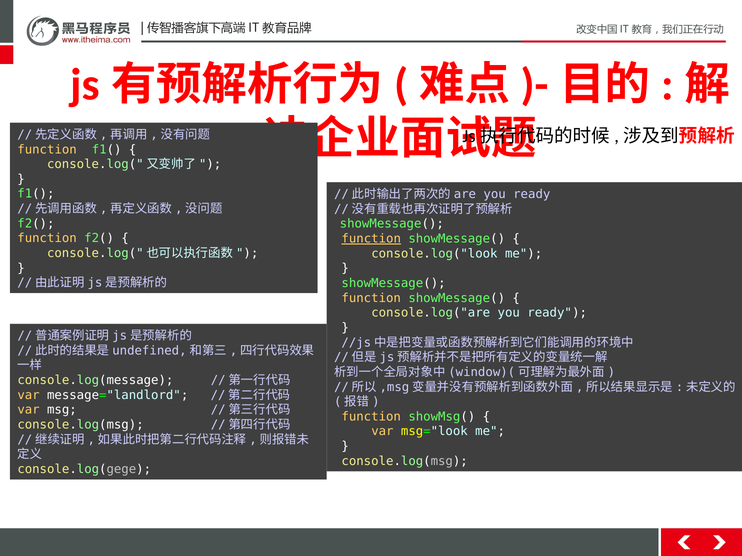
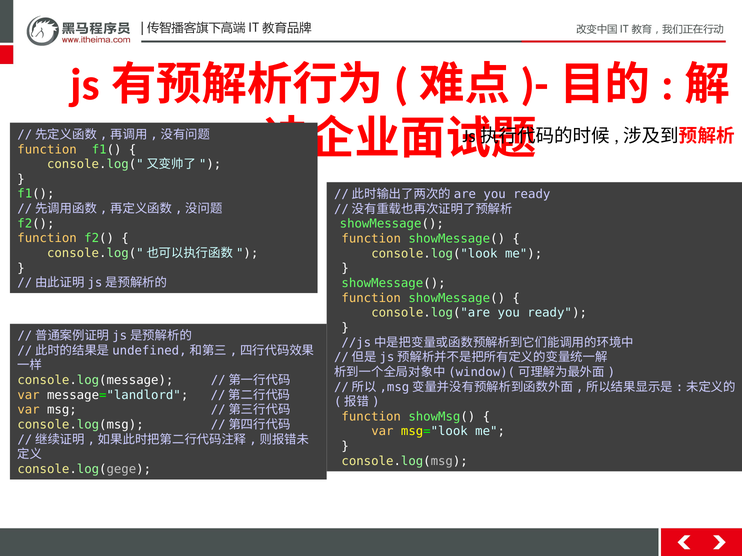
function underline: present -> none (371, 239)
